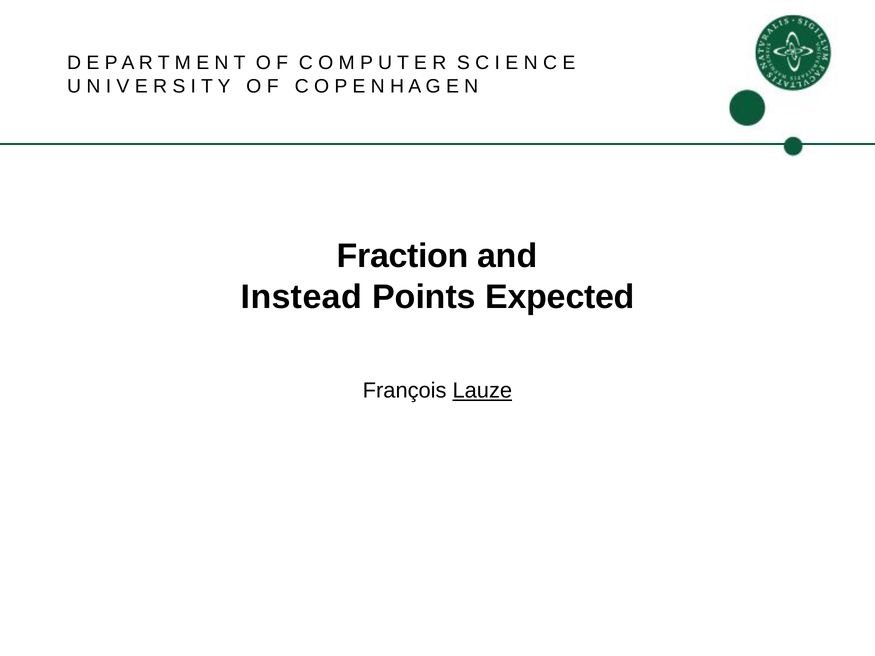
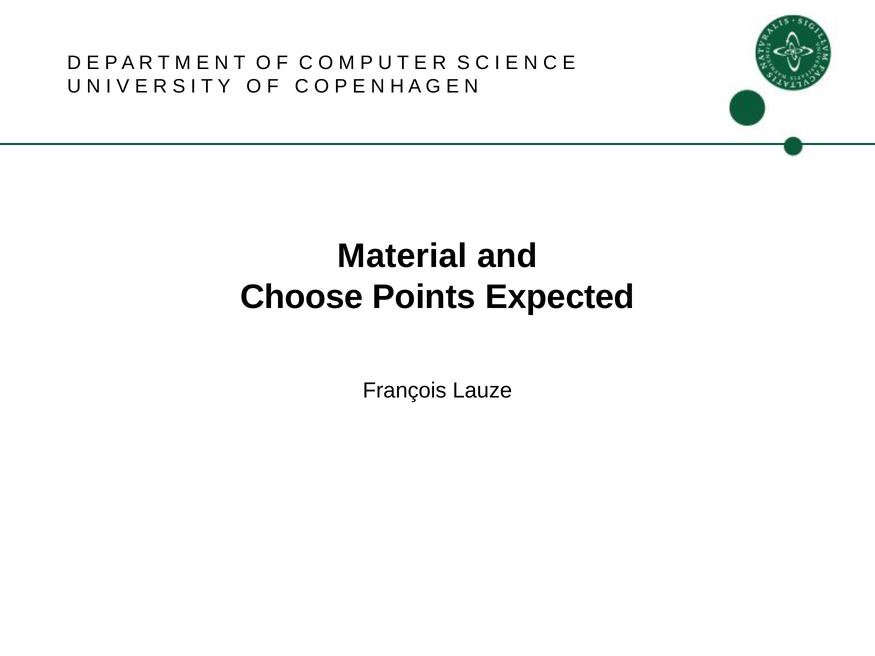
Fraction: Fraction -> Material (402, 256)
Instead: Instead -> Choose (302, 297)
Lauze underline: present -> none (482, 391)
